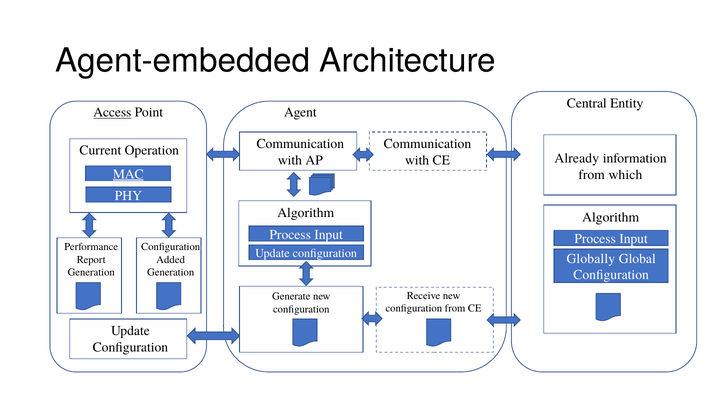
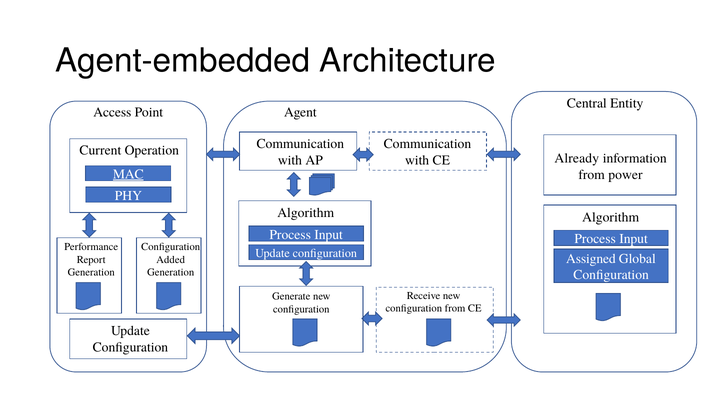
Access underline: present -> none (112, 112)
which: which -> power (625, 175)
Globally: Globally -> Assigned (591, 259)
